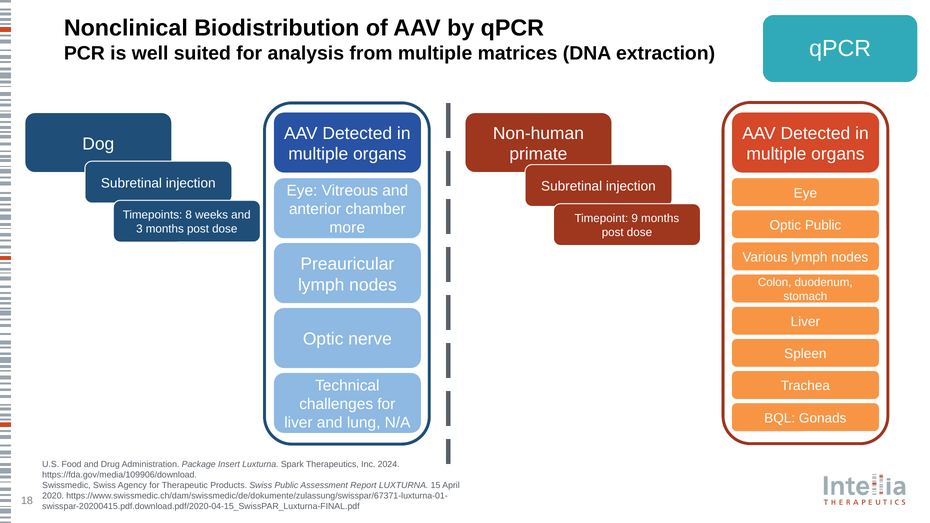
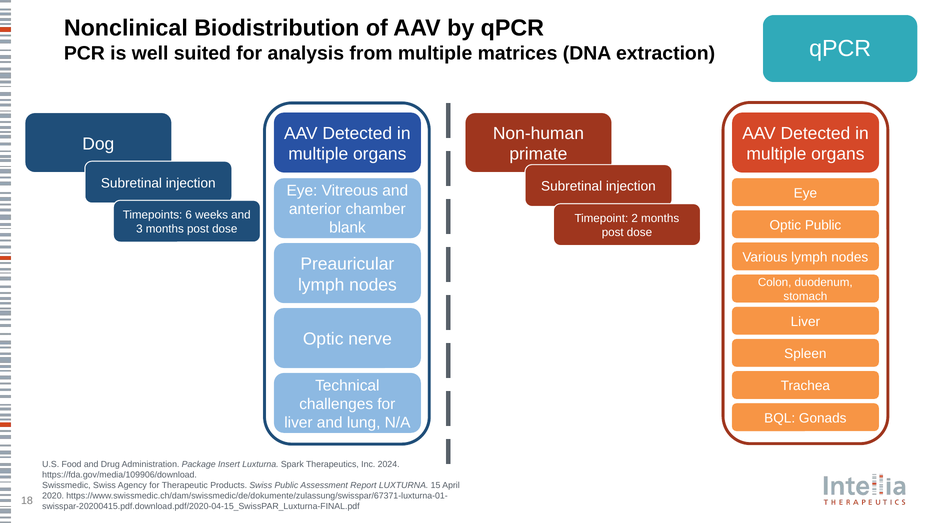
8: 8 -> 6 (189, 215)
9: 9 -> 2 (635, 218)
more: more -> blank (347, 228)
